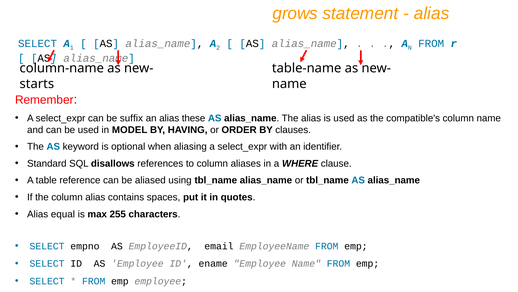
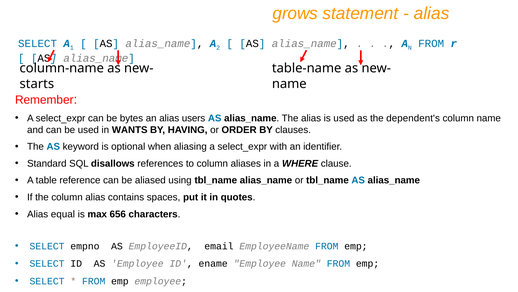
suffix: suffix -> bytes (131, 118)
these: these -> users (194, 118)
compatible's: compatible's -> dependent's (413, 118)
MODEL: MODEL -> WANTS (130, 130)
255: 255 -> 656 (118, 214)
